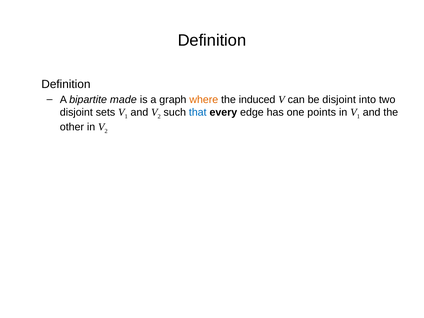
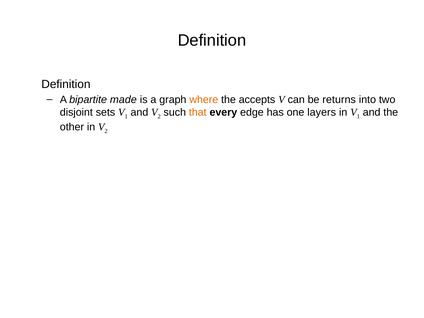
induced: induced -> accepts (257, 100)
be disjoint: disjoint -> returns (339, 100)
that colour: blue -> orange (198, 112)
points: points -> layers (322, 112)
